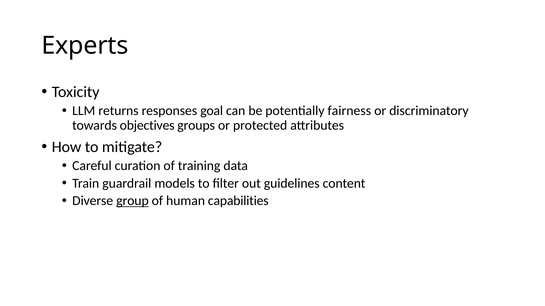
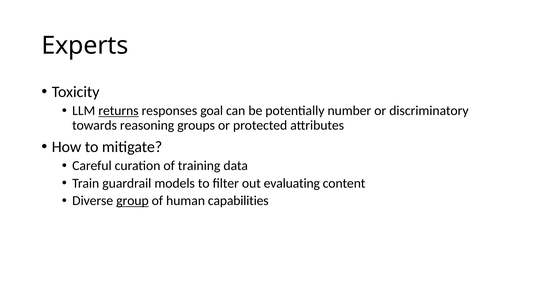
returns underline: none -> present (118, 111)
fairness: fairness -> number (349, 111)
objectives: objectives -> reasoning (147, 126)
guidelines: guidelines -> evaluating (292, 184)
